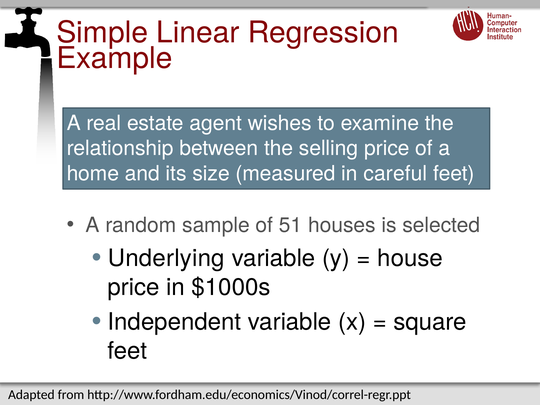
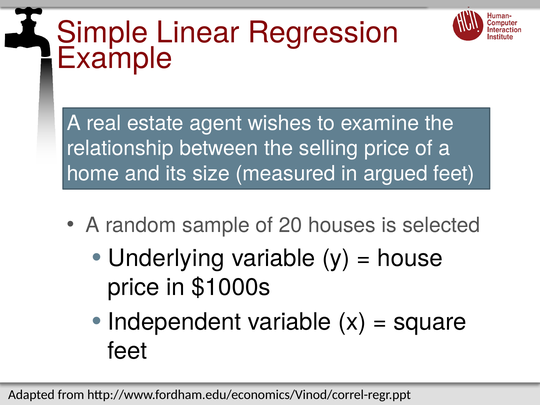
careful: careful -> argued (396, 174)
51: 51 -> 20 (291, 225)
